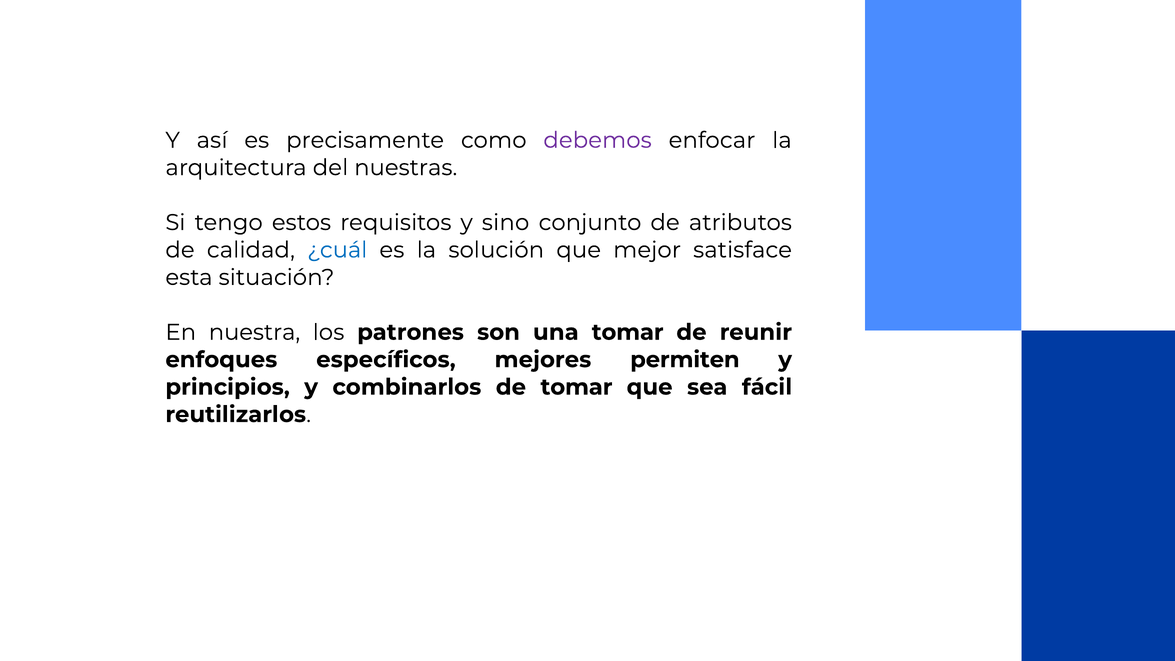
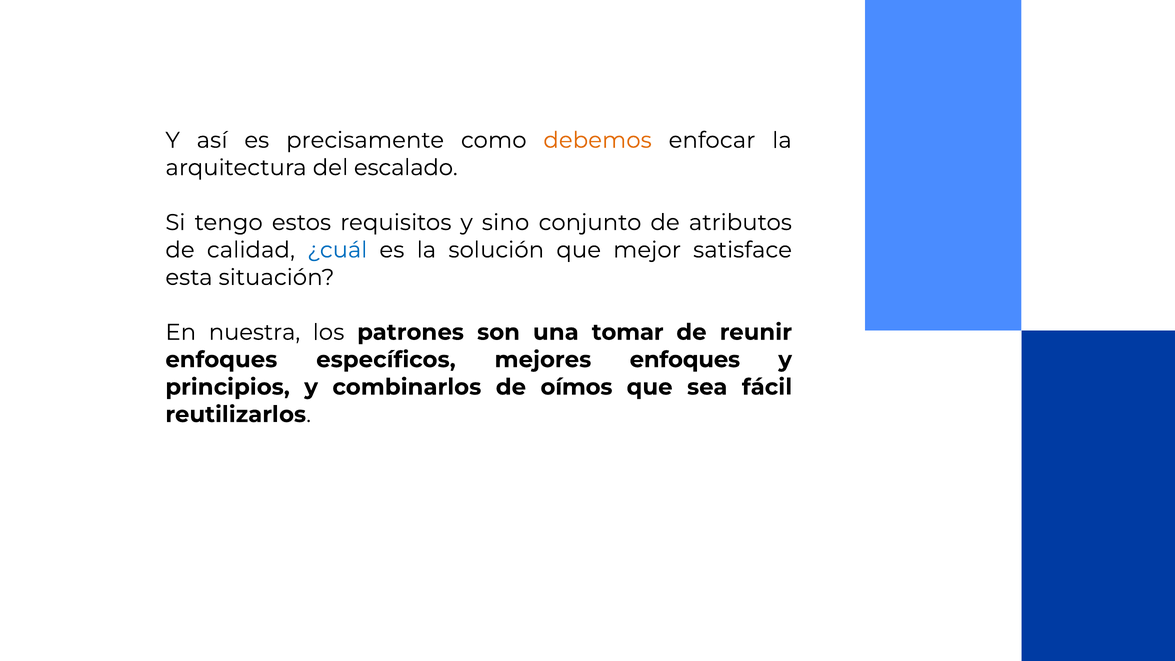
debemos colour: purple -> orange (598, 140)
nuestras: nuestras -> escalado (406, 168)
mejores permiten: permiten -> enfoques (685, 360)
de tomar: tomar -> oímos (576, 387)
